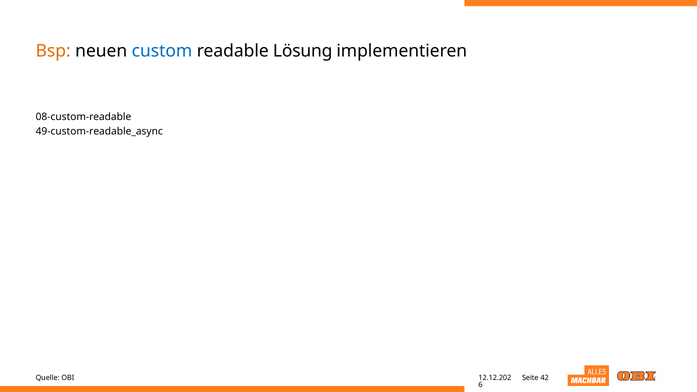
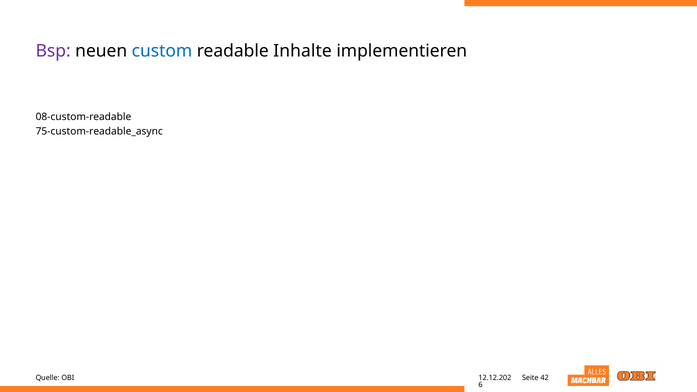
Bsp colour: orange -> purple (53, 51)
Lösung: Lösung -> Inhalte (303, 51)
49-custom-readable_async: 49-custom-readable_async -> 75-custom-readable_async (99, 131)
